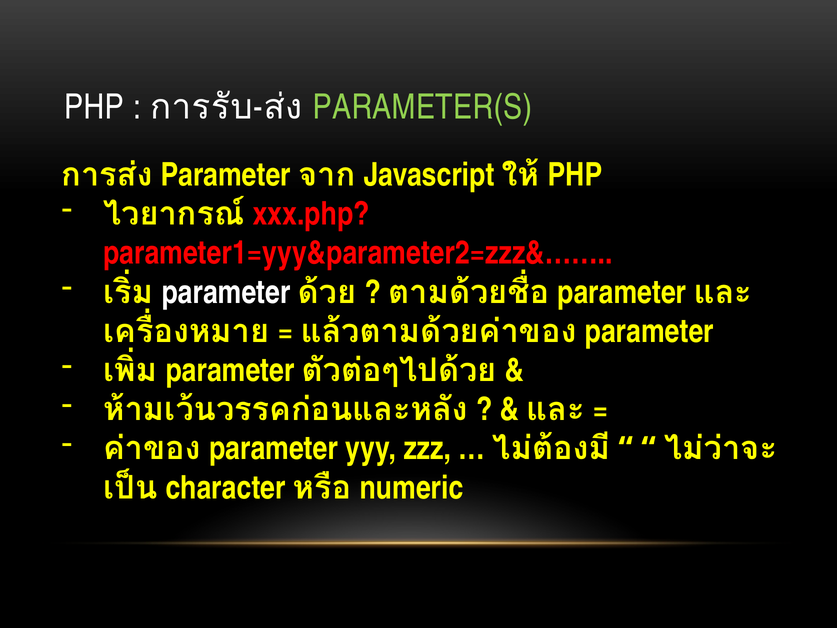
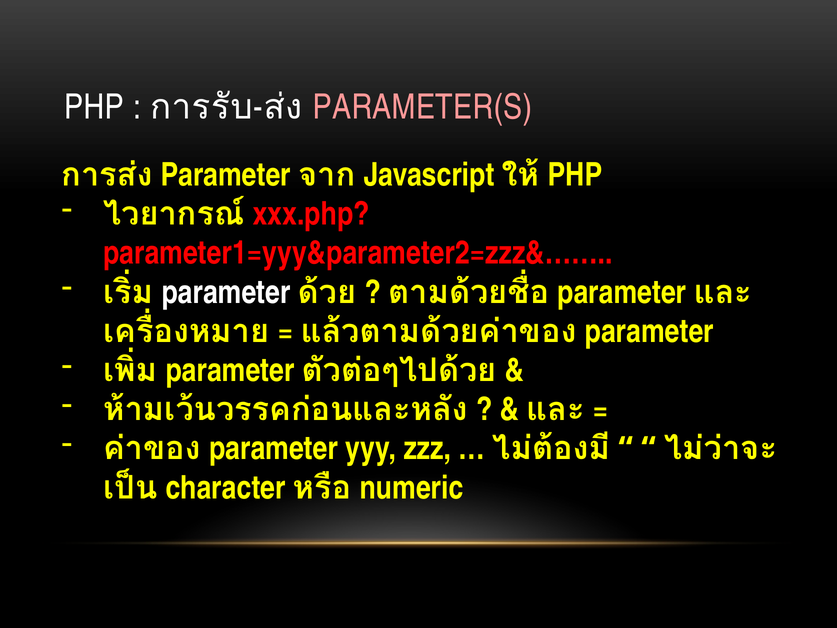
PARAMETER(S colour: light green -> pink (423, 107)
